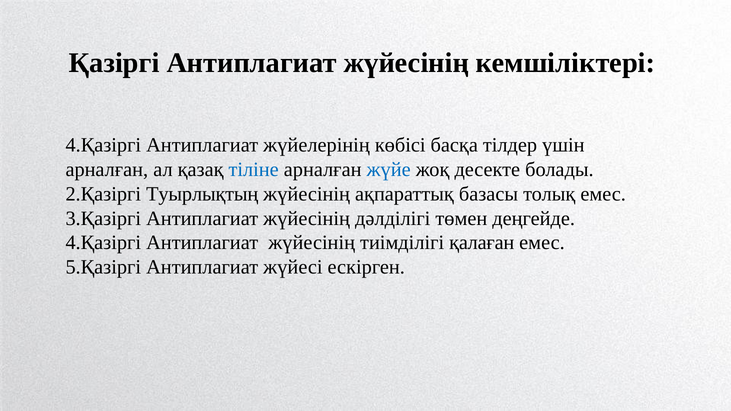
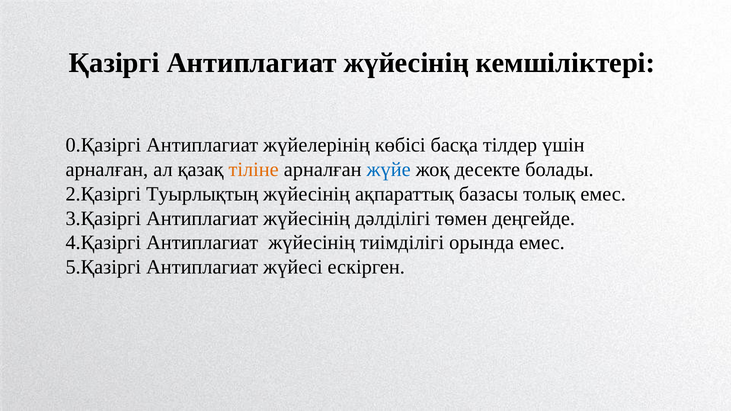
4.Қазіргі: 4.Қазіргі -> 0.Қазіргі (103, 145)
тіліне colour: blue -> orange (254, 170)
қалаған: қалаған -> орында (482, 243)
